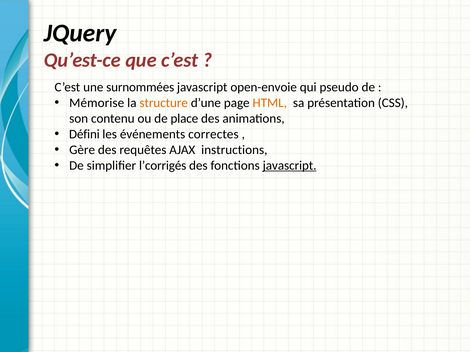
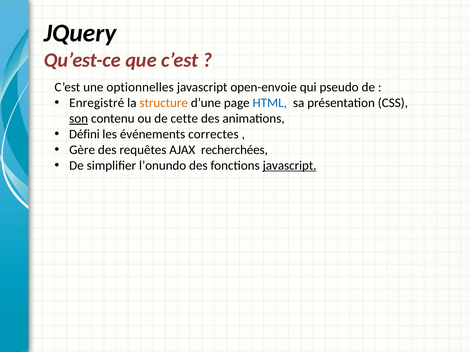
surnommées: surnommées -> optionnelles (140, 87)
Mémorise: Mémorise -> Enregistré (97, 103)
HTML colour: orange -> blue (270, 103)
son underline: none -> present (79, 119)
place: place -> cette (184, 119)
instructions: instructions -> recherchées (234, 150)
l’corrigés: l’corrigés -> l’onundo (163, 166)
